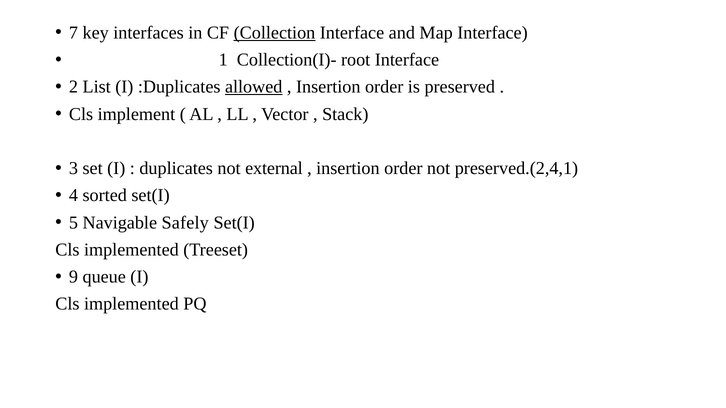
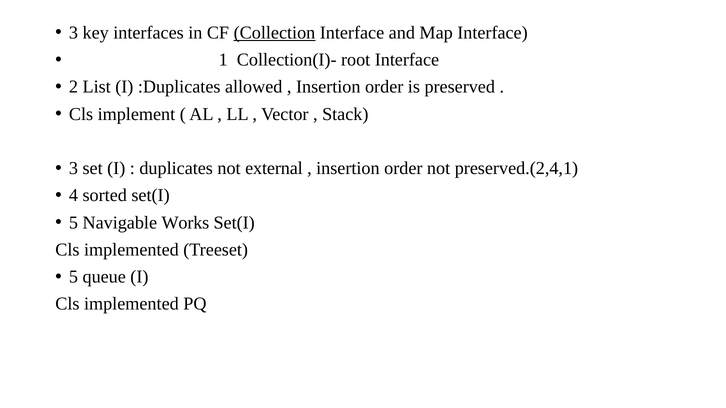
7: 7 -> 3 (74, 33)
allowed underline: present -> none (254, 87)
Safely: Safely -> Works (185, 223)
9: 9 -> 5 (74, 277)
